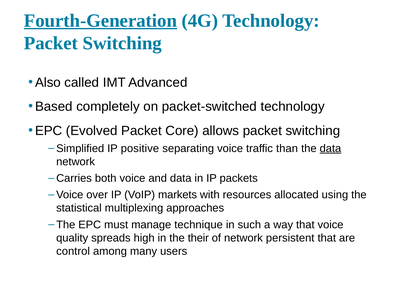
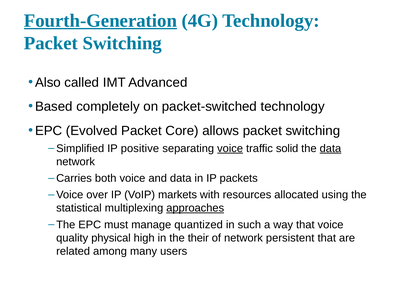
voice underline: none -> present (230, 149)
than: than -> solid (287, 149)
approaches underline: none -> present (195, 208)
technique: technique -> quantized (199, 225)
spreads: spreads -> physical (111, 238)
control: control -> related (73, 252)
